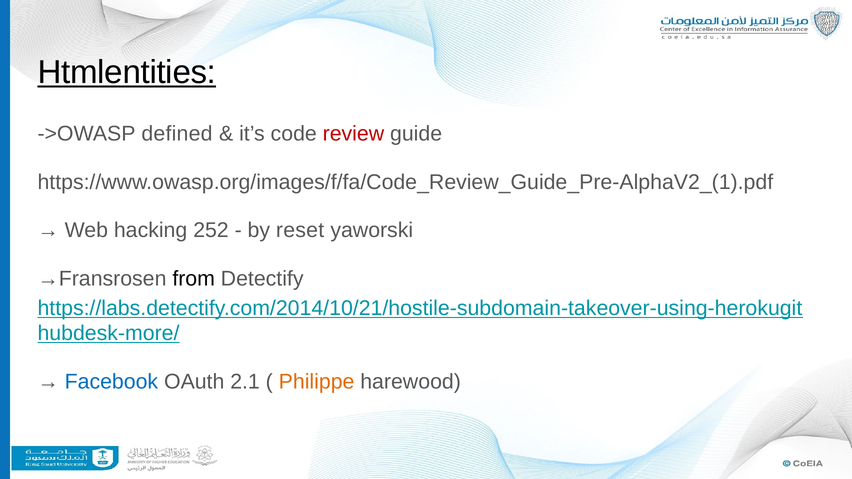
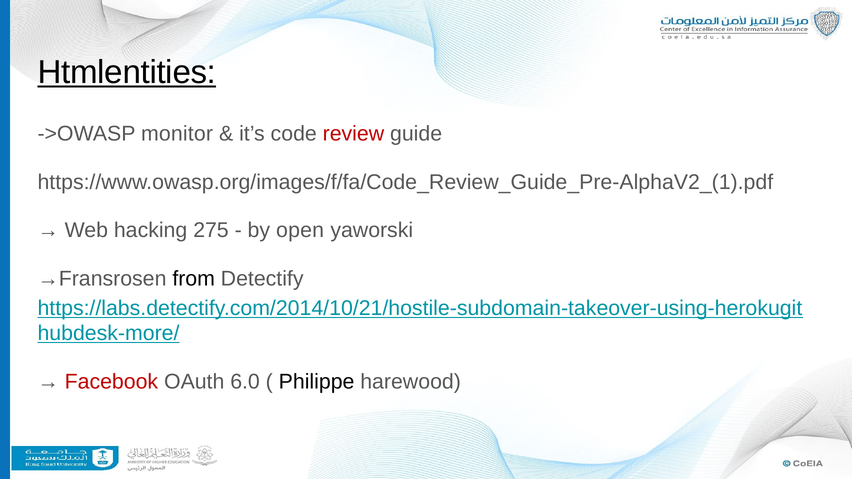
defined: defined -> monitor (177, 134)
252: 252 -> 275 (211, 231)
reset: reset -> open (300, 231)
Facebook colour: blue -> red (111, 382)
2.1: 2.1 -> 6.0 (245, 382)
Philippe colour: orange -> black (317, 382)
